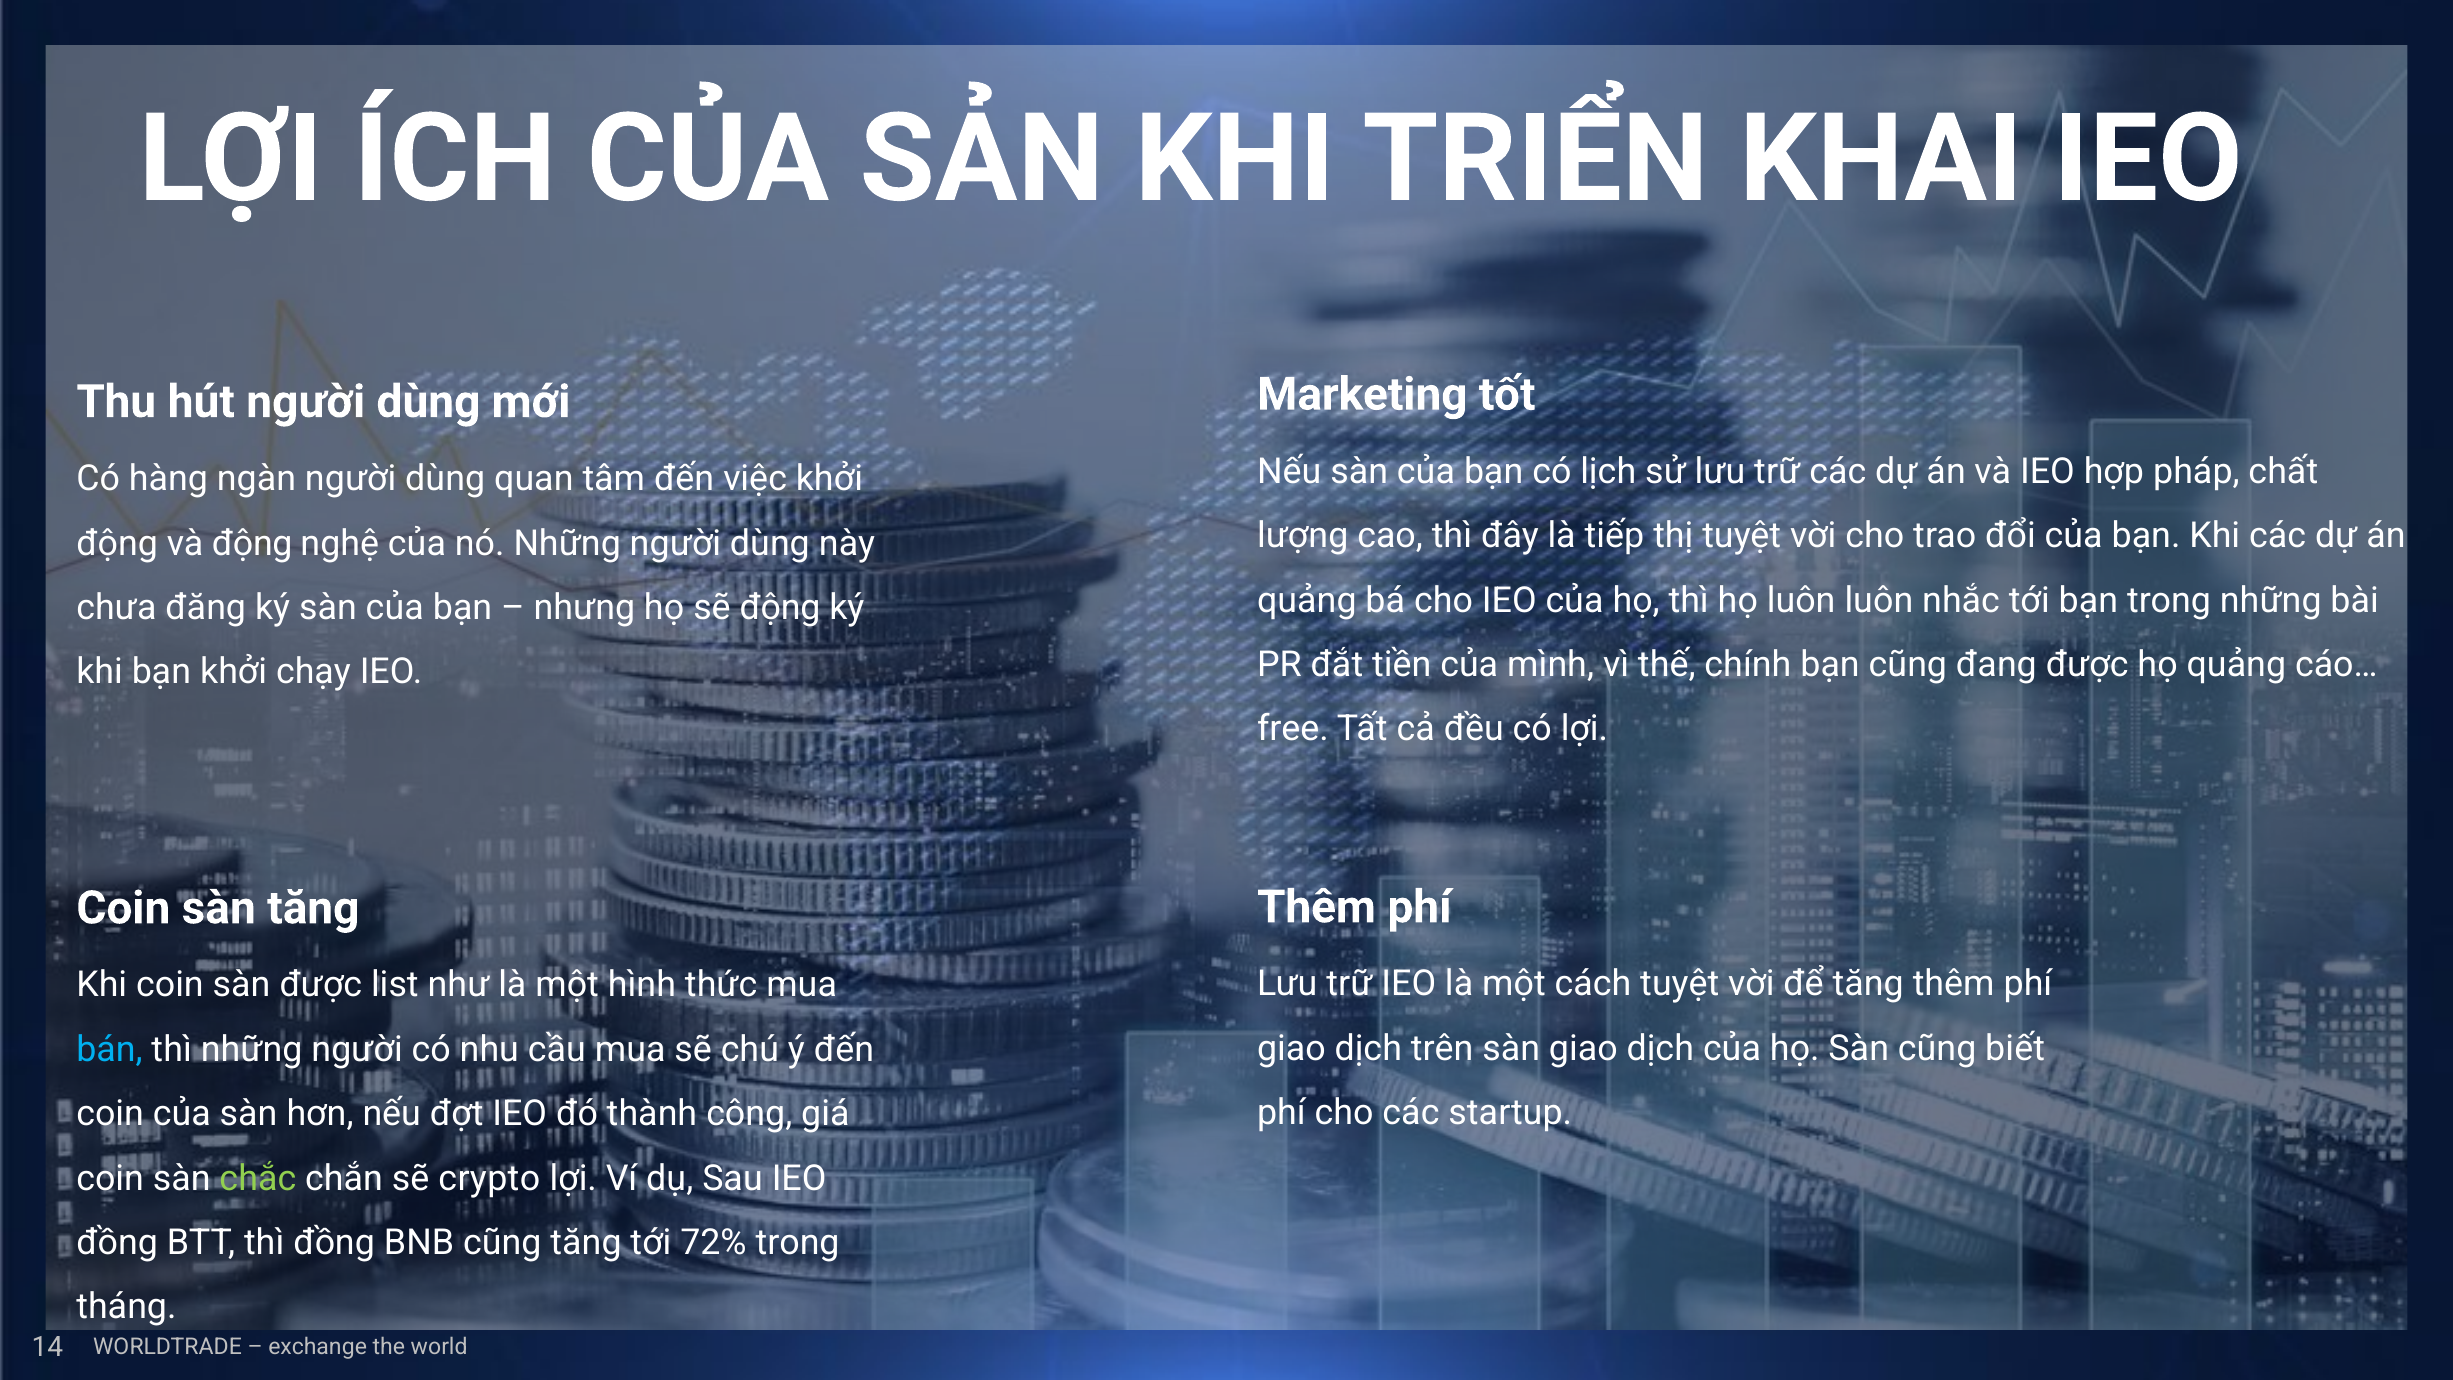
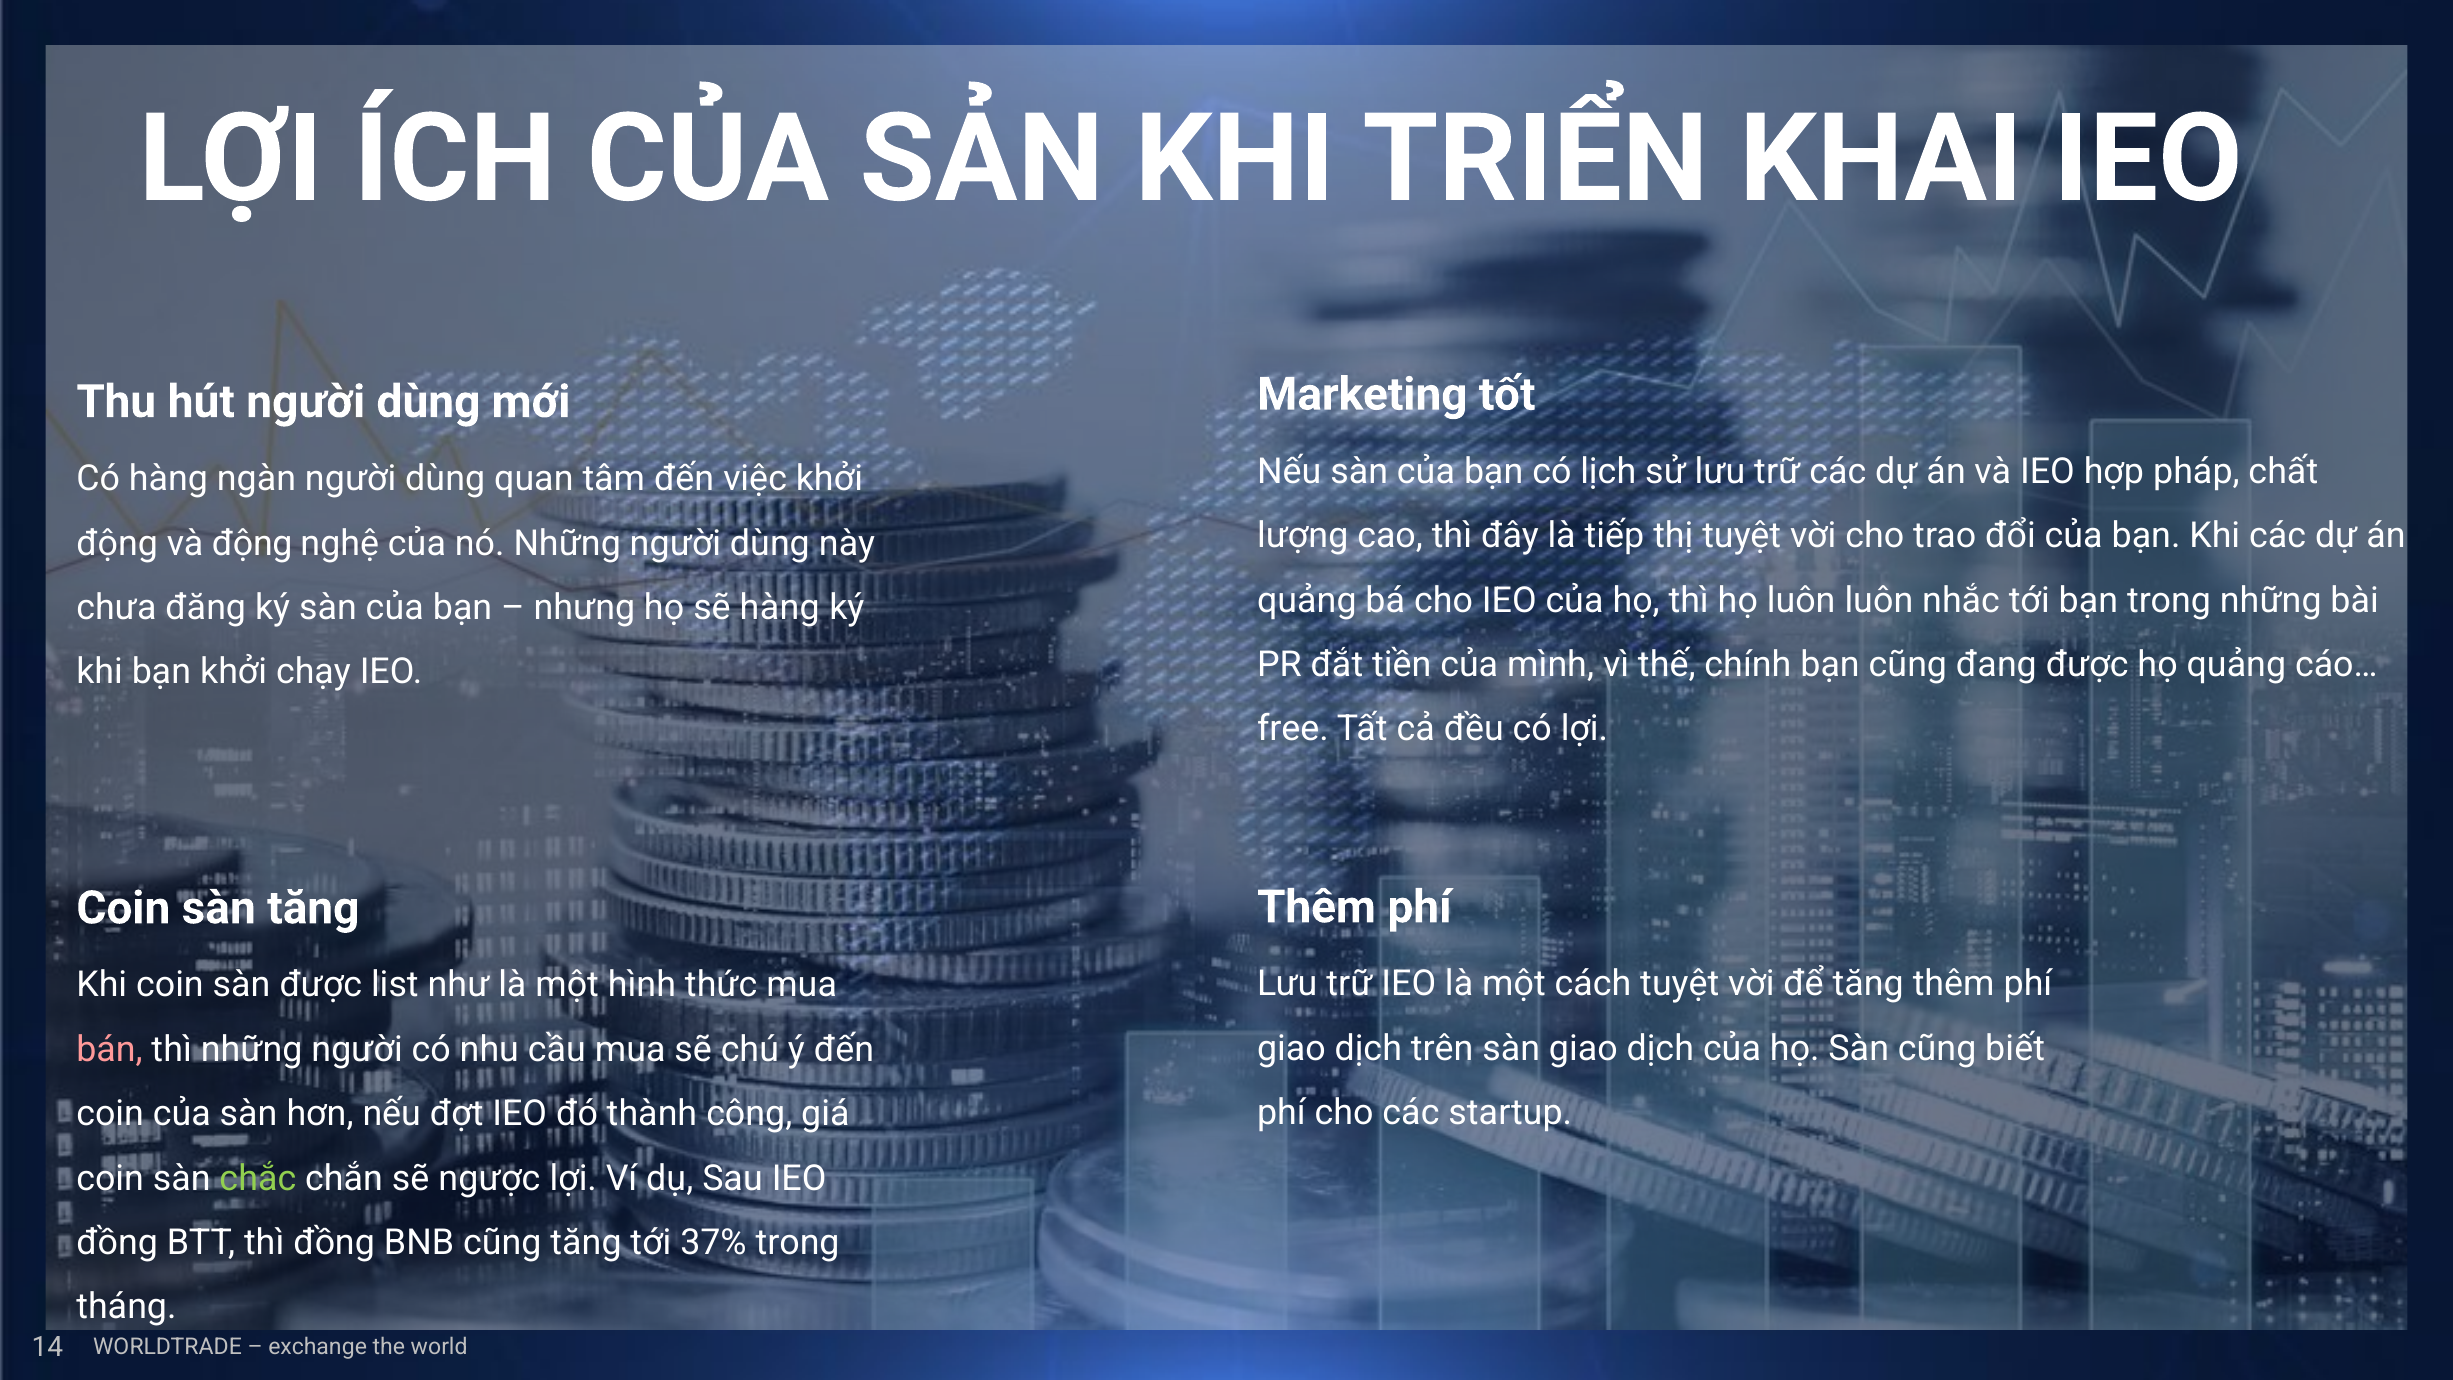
sẽ động: động -> hàng (780, 608)
bán colour: light blue -> pink (109, 1050)
crypto: crypto -> ngược (489, 1178)
72%: 72% -> 37% (713, 1243)
